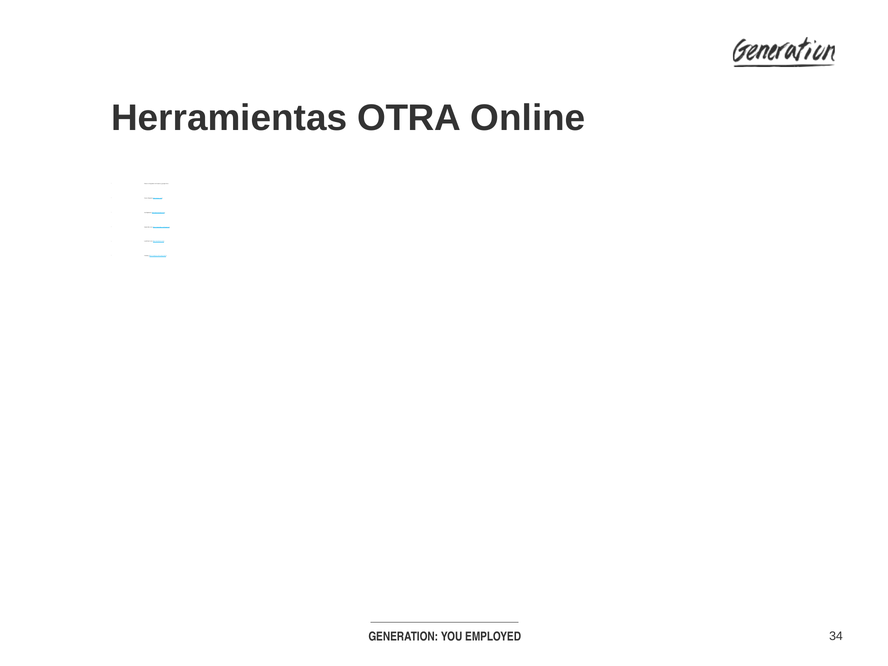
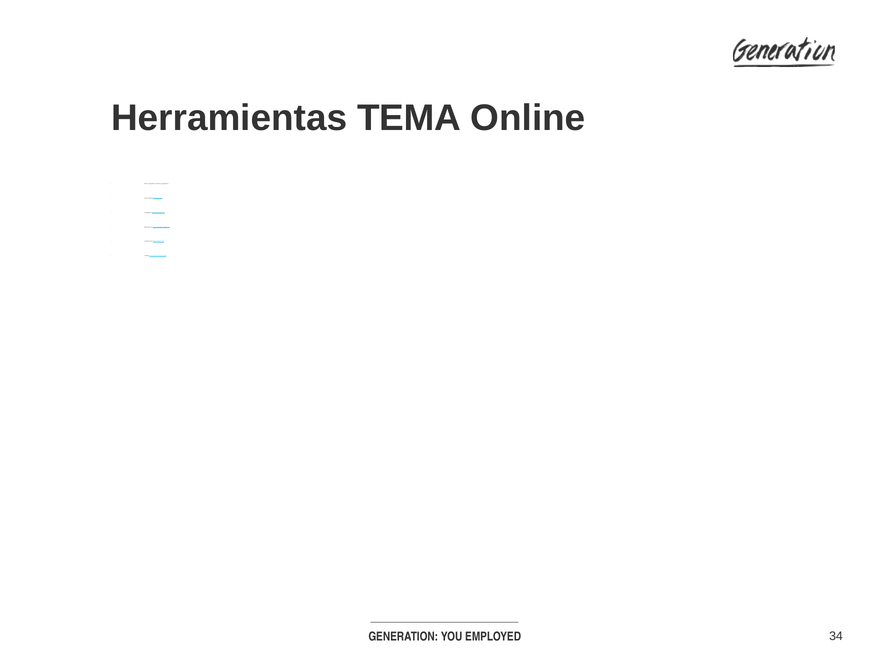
OTRA: OTRA -> TEMA (409, 118)
